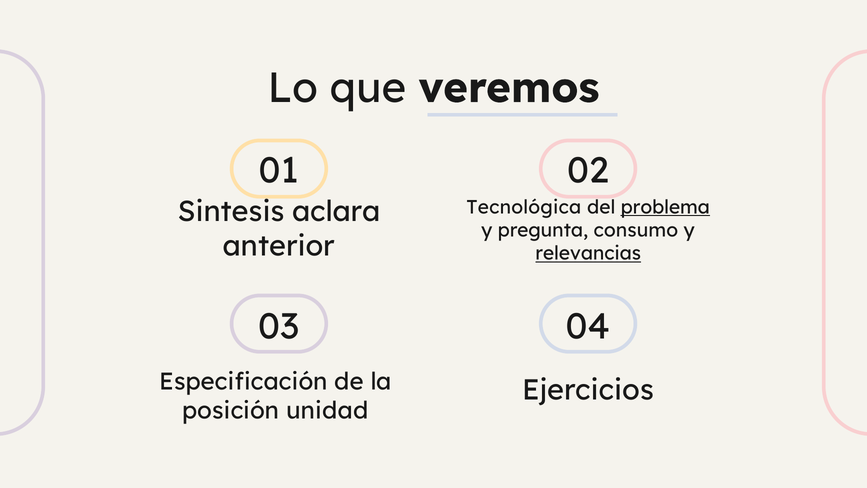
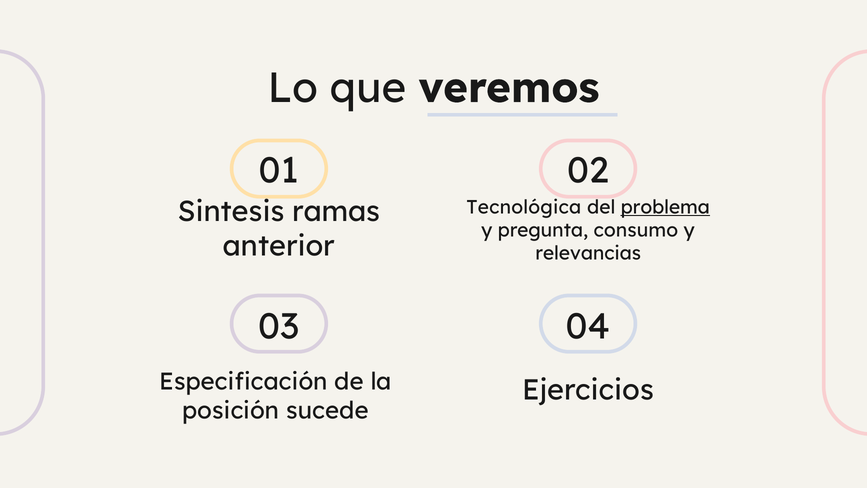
aclara: aclara -> ramas (336, 211)
relevancias underline: present -> none (588, 253)
unidad: unidad -> sucede (327, 410)
